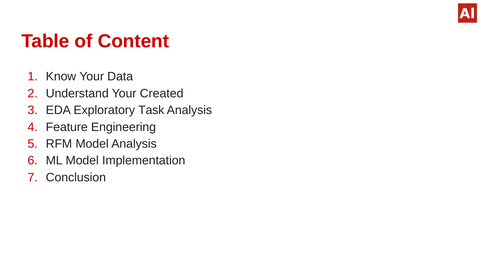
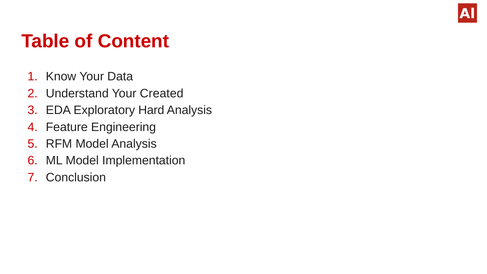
Task: Task -> Hard (151, 110)
